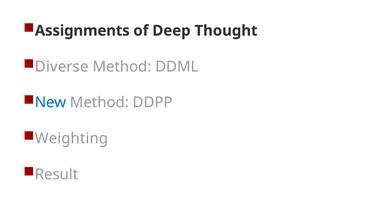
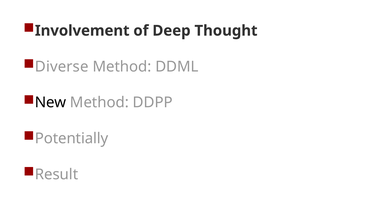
Assignments: Assignments -> Involvement (82, 31)
New colour: blue -> black (51, 102)
Weighting: Weighting -> Potentially (72, 138)
